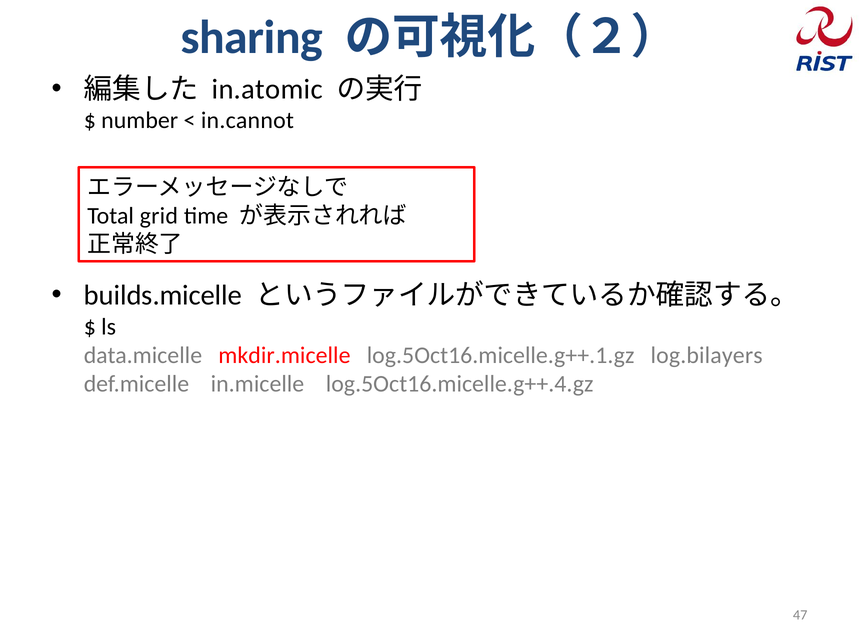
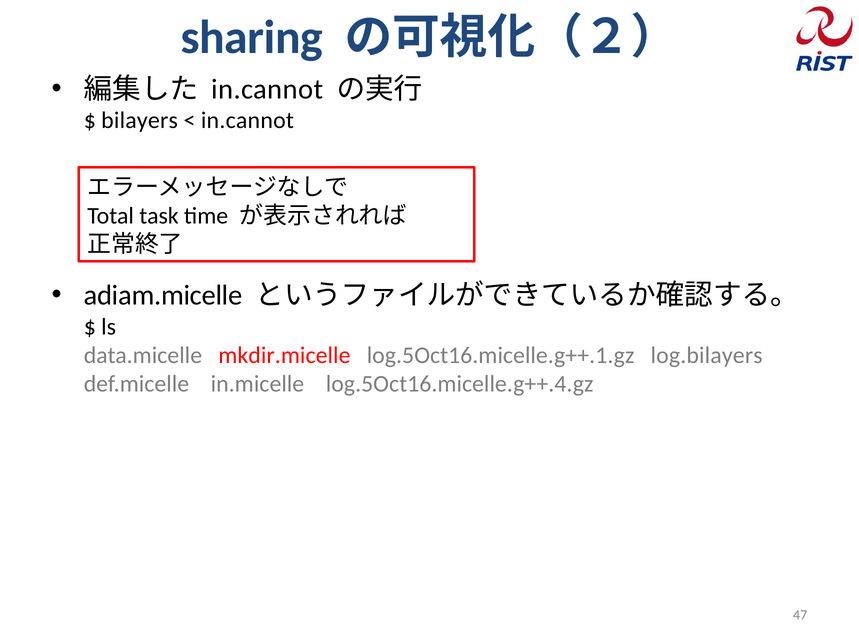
in.atomic: in.atomic -> in.cannot (267, 89)
number: number -> bilayers (140, 121)
grid: grid -> task (159, 216)
builds.micelle: builds.micelle -> adiam.micelle (163, 296)
